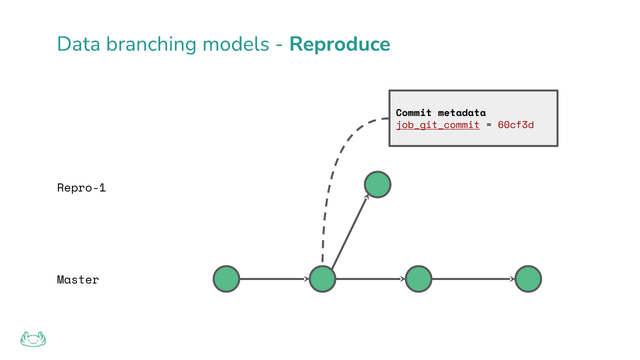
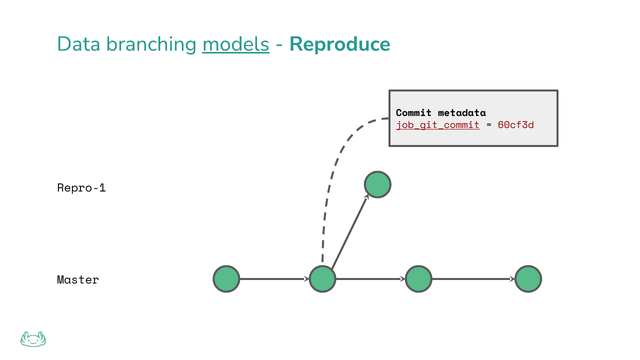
models underline: none -> present (236, 44)
